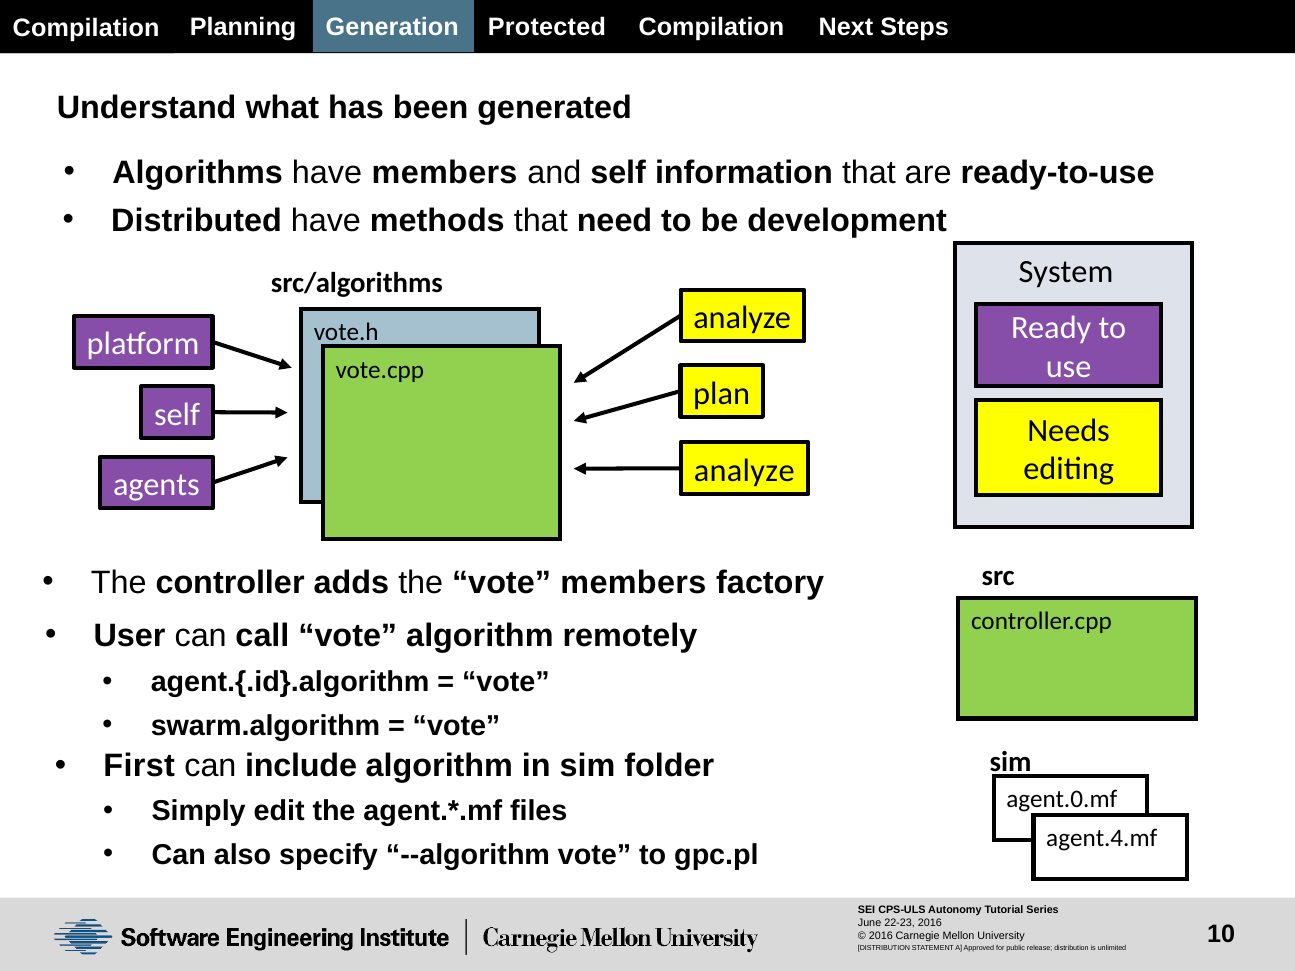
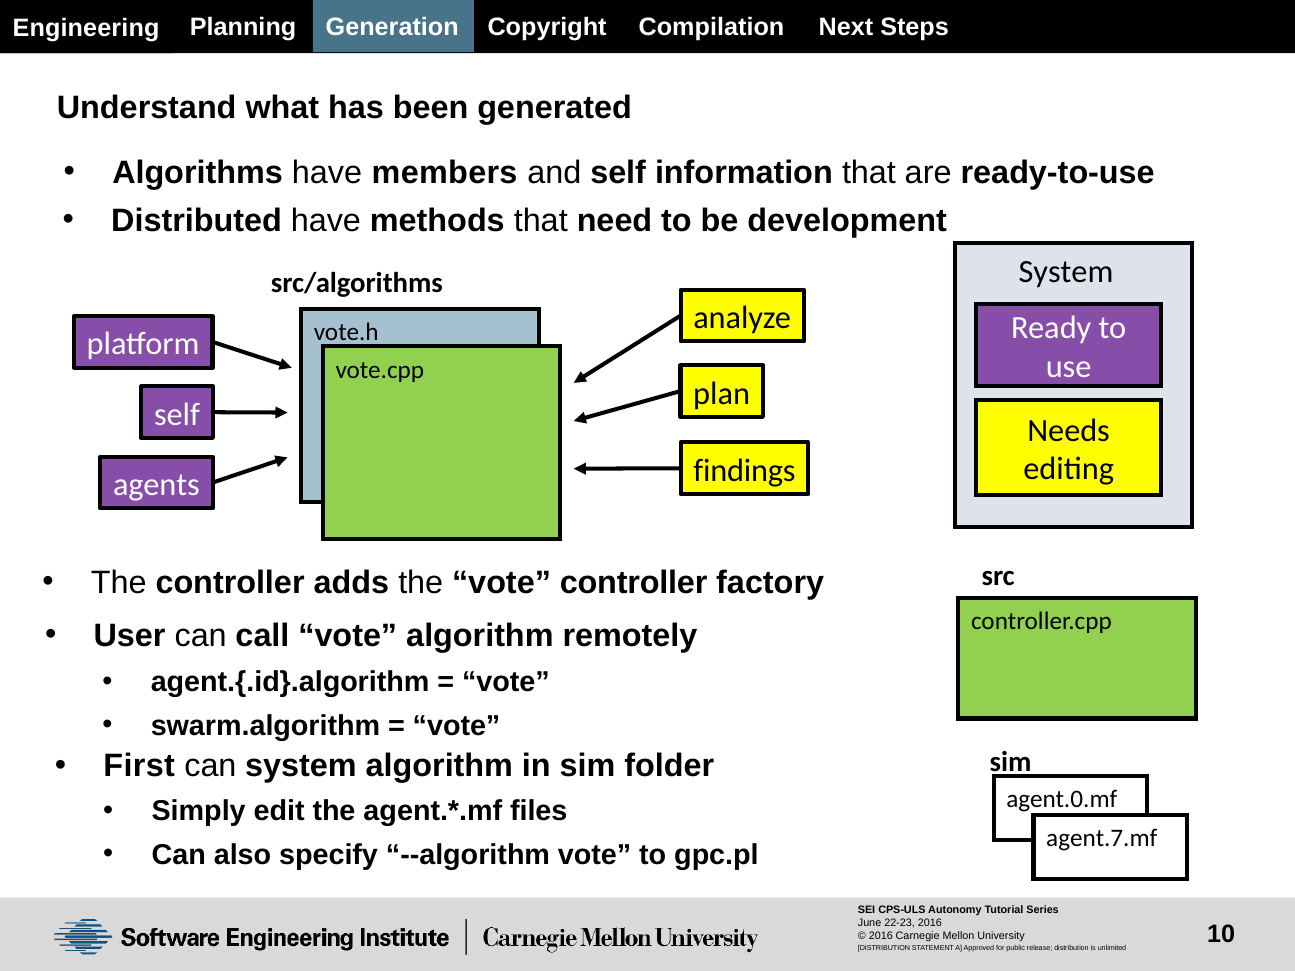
Protected: Protected -> Copyright (547, 27)
Compilation: Compilation -> Engineering (86, 28)
analyze: analyze -> findings (744, 471)
vote members: members -> controller (634, 583)
can include: include -> system (301, 766)
agent.4.mf: agent.4.mf -> agent.7.mf (1102, 839)
